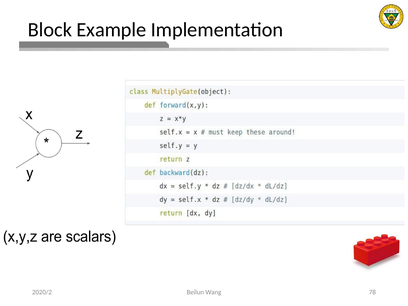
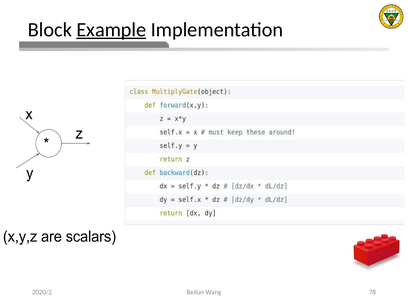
Example underline: none -> present (111, 30)
